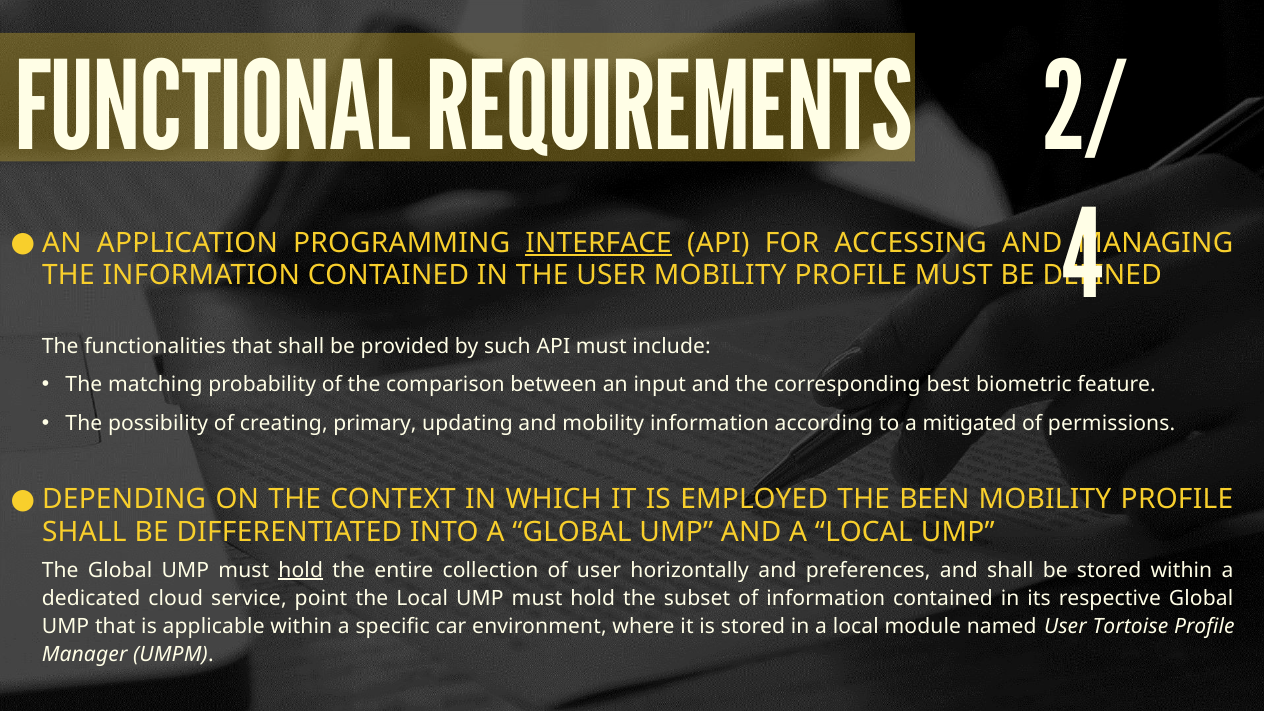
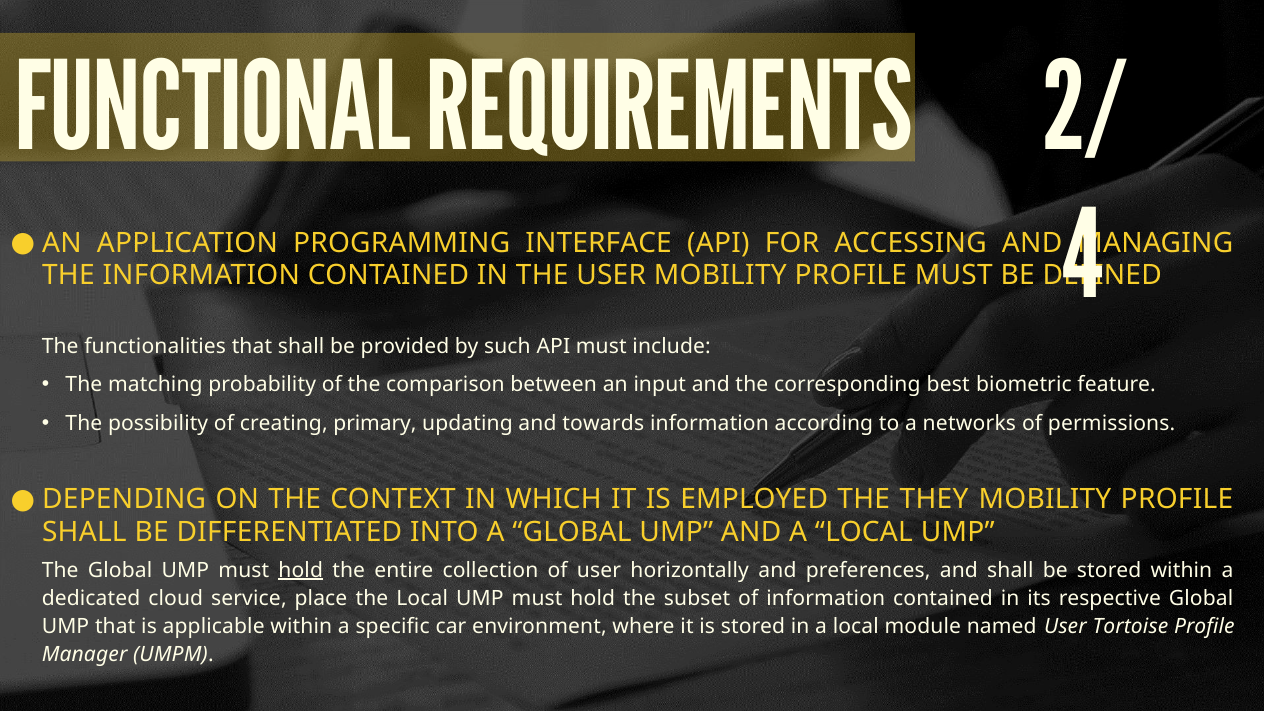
INTERFACE underline: present -> none (599, 243)
and mobility: mobility -> towards (603, 424)
mitigated: mitigated -> networks (969, 424)
BEEN: BEEN -> THEY (934, 500)
point: point -> place (321, 598)
